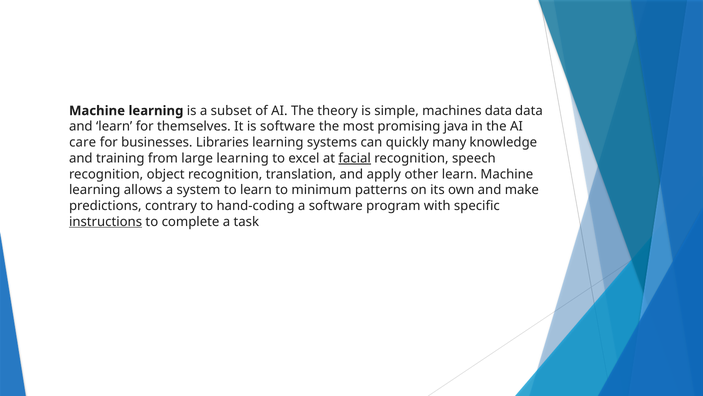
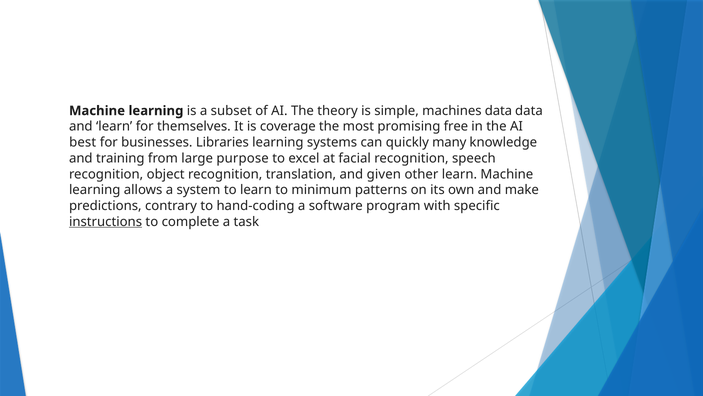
is software: software -> coverage (288, 126)
java: java -> free (456, 126)
care: care -> best (83, 142)
large learning: learning -> purpose (243, 158)
facial underline: present -> none (355, 158)
apply: apply -> given (384, 174)
